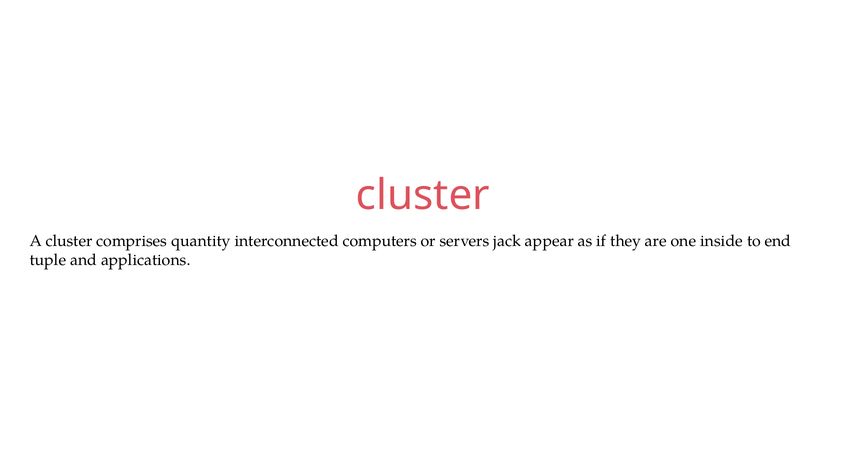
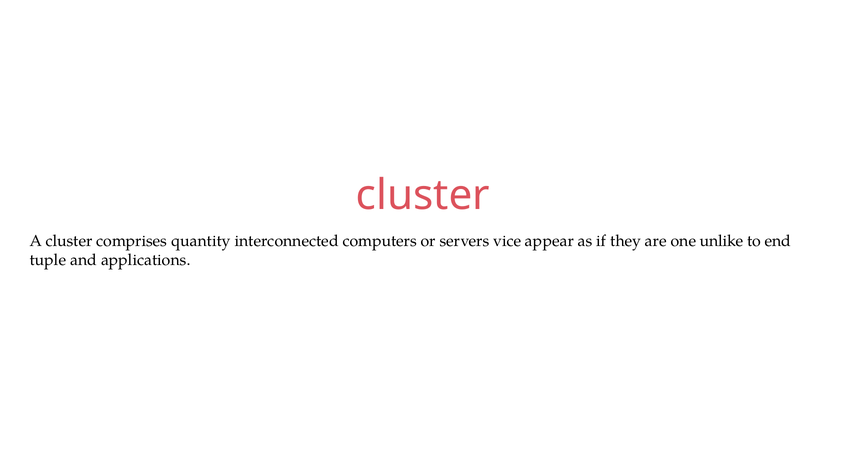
jack: jack -> vice (507, 241)
inside: inside -> unlike (722, 241)
